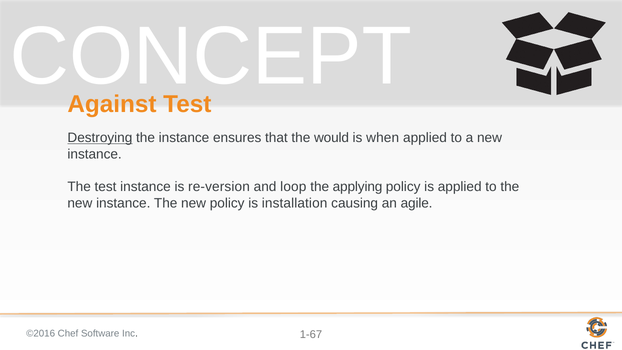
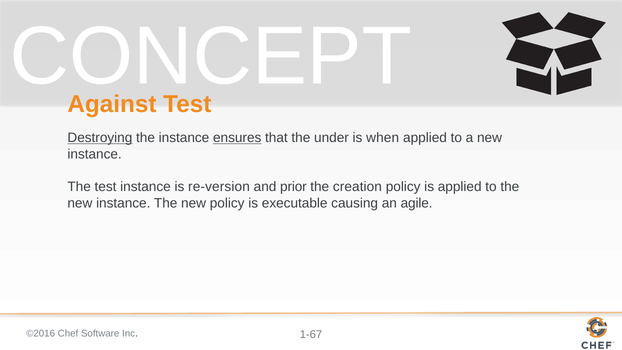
ensures underline: none -> present (237, 138)
would: would -> under (331, 138)
loop: loop -> prior (293, 187)
applying: applying -> creation (357, 187)
installation: installation -> executable (295, 203)
